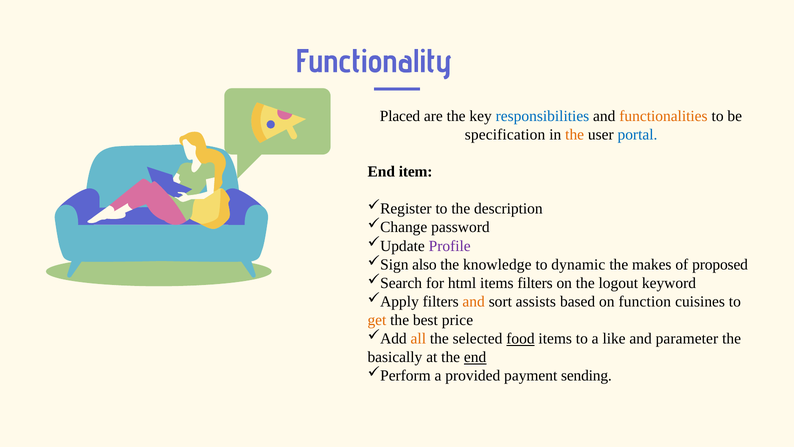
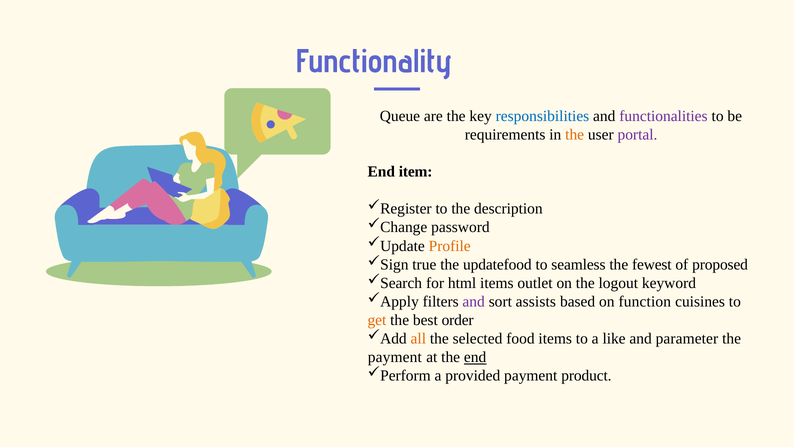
Placed: Placed -> Queue (400, 116)
functionalities colour: orange -> purple (663, 116)
specification: specification -> requirements (505, 134)
portal colour: blue -> purple (637, 134)
Profile colour: purple -> orange (450, 246)
also: also -> true (424, 264)
knowledge: knowledge -> updatefood (497, 264)
dynamic: dynamic -> seamless (578, 264)
makes: makes -> fewest (652, 264)
items filters: filters -> outlet (535, 283)
and colour: orange -> purple (474, 301)
price: price -> order (458, 320)
food underline: present -> none (520, 338)
basically: basically -> payment (395, 357)
sending: sending -> product (586, 375)
